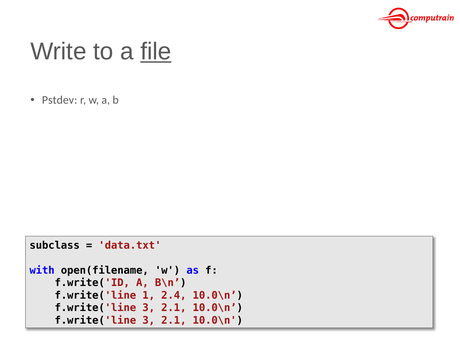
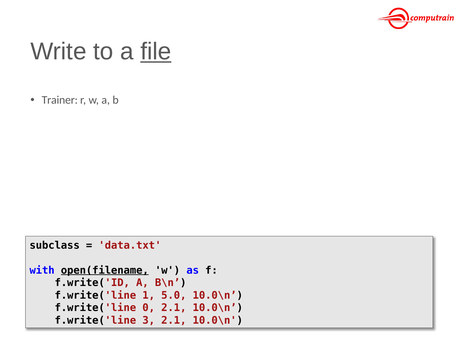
Pstdev: Pstdev -> Trainer (60, 100)
open(filename underline: none -> present (105, 270)
2.4: 2.4 -> 5.0 (174, 295)
3: 3 -> 0 (149, 308)
